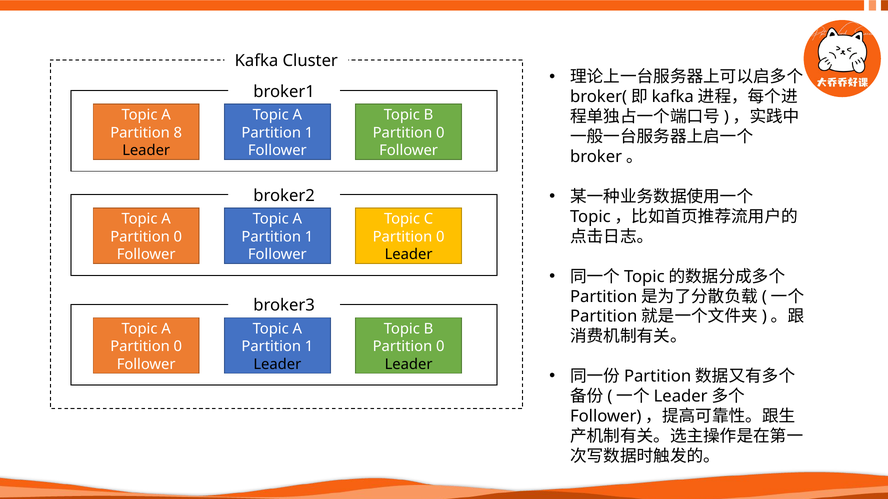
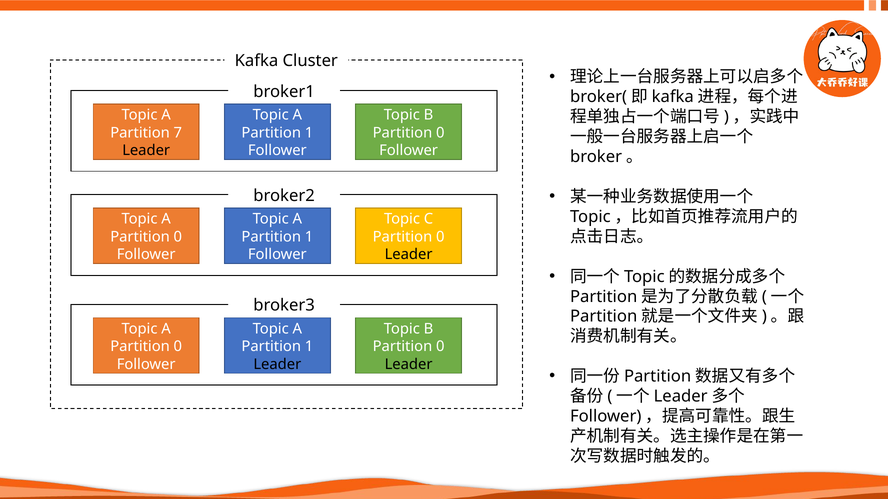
8: 8 -> 7 (178, 133)
